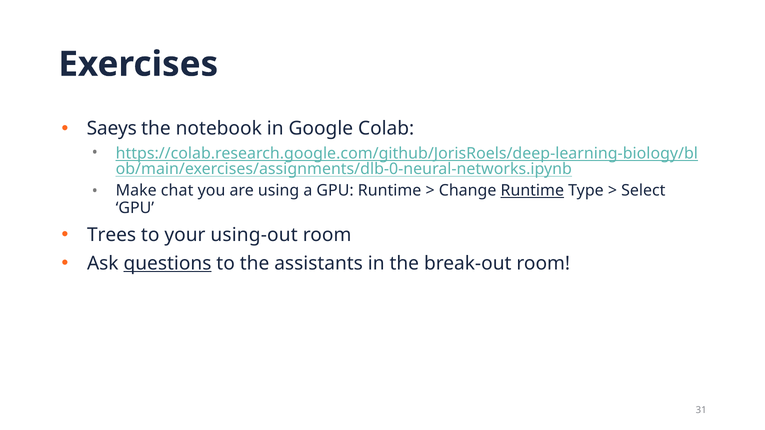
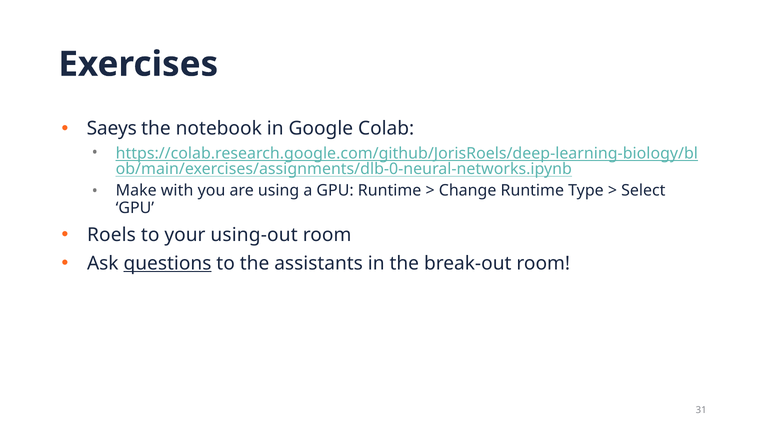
chat: chat -> with (177, 191)
Runtime underline: present -> none (532, 191)
Trees: Trees -> Roels (111, 235)
